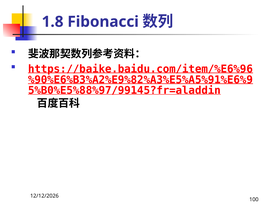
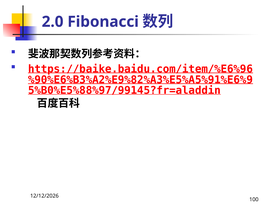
1.8: 1.8 -> 2.0 (53, 22)
